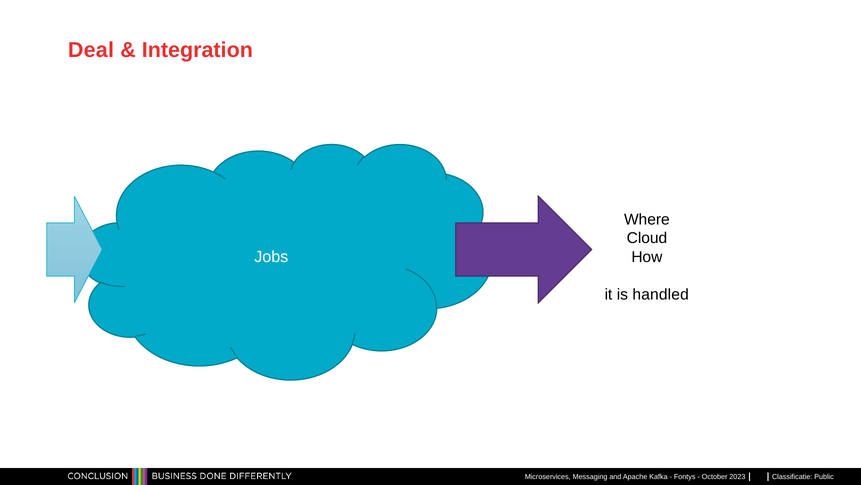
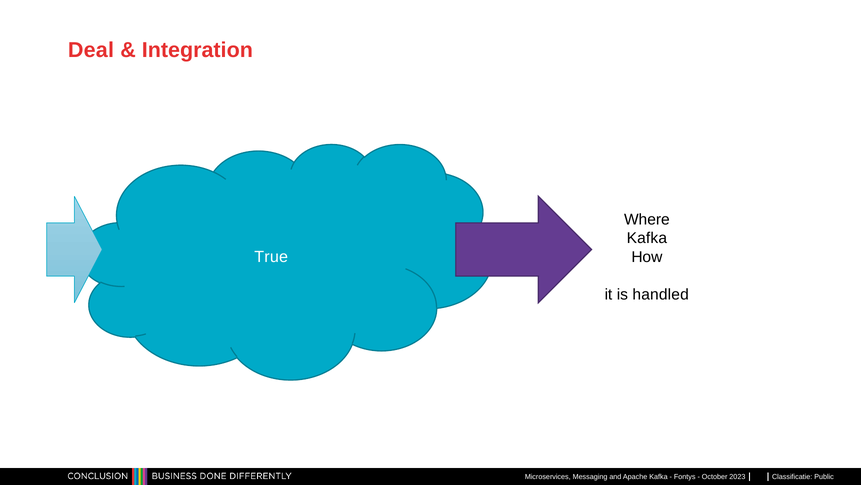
Cloud: Cloud -> Kafka (647, 238)
Jobs: Jobs -> True (271, 257)
